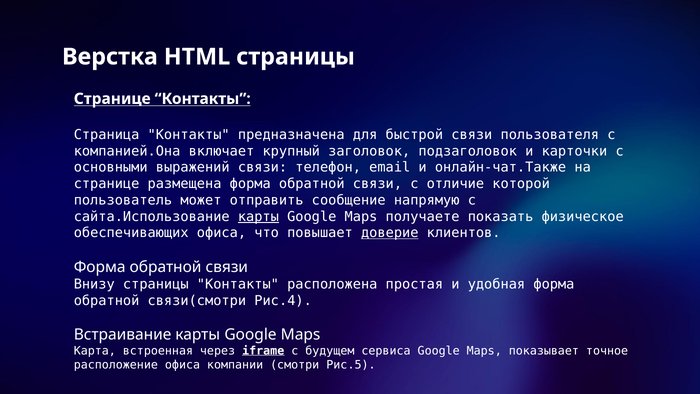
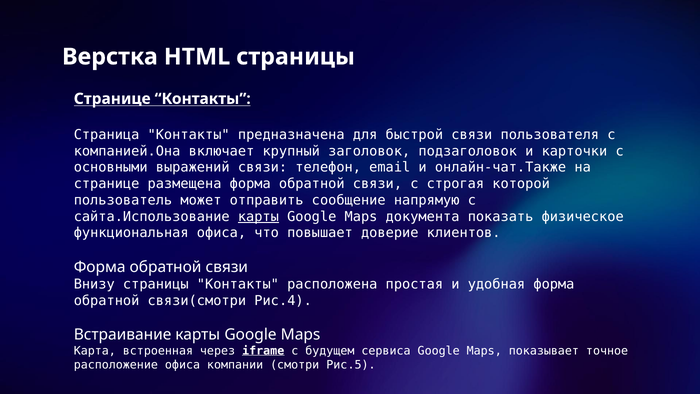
отличие: отличие -> строгая (455, 184)
получаете: получаете -> документа (423, 216)
обеспечивающих: обеспечивающих -> функциональная (131, 233)
доверие underline: present -> none (390, 233)
